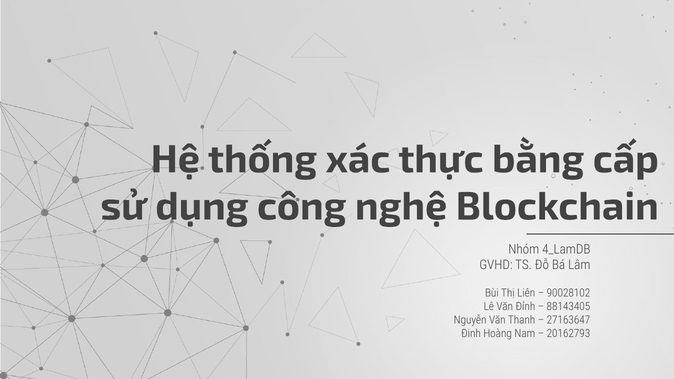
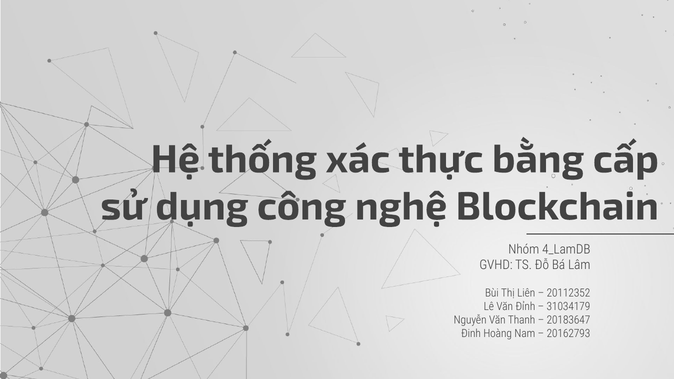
90028102: 90028102 -> 20112352 (568, 293)
88143405: 88143405 -> 31034179 (568, 307)
27163647: 27163647 -> 20183647 (568, 320)
